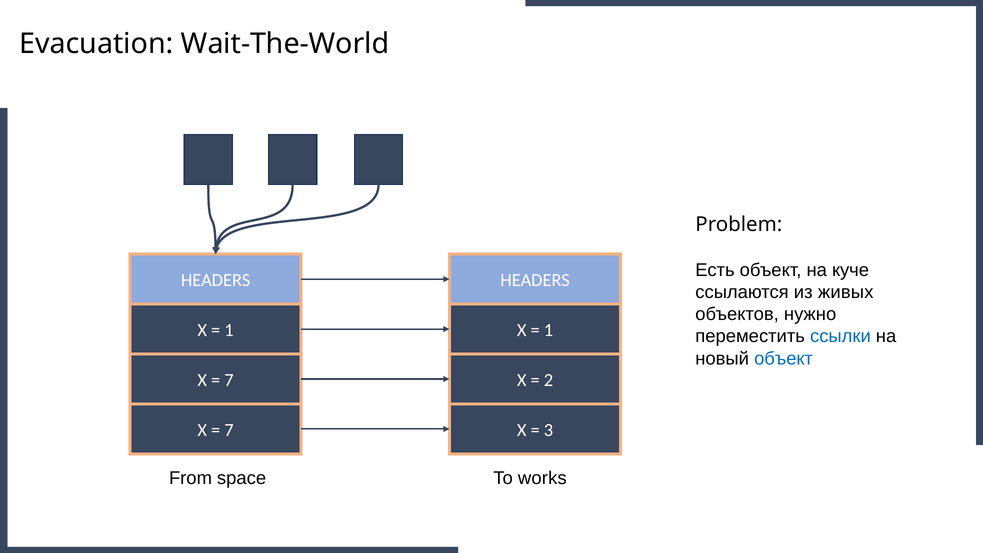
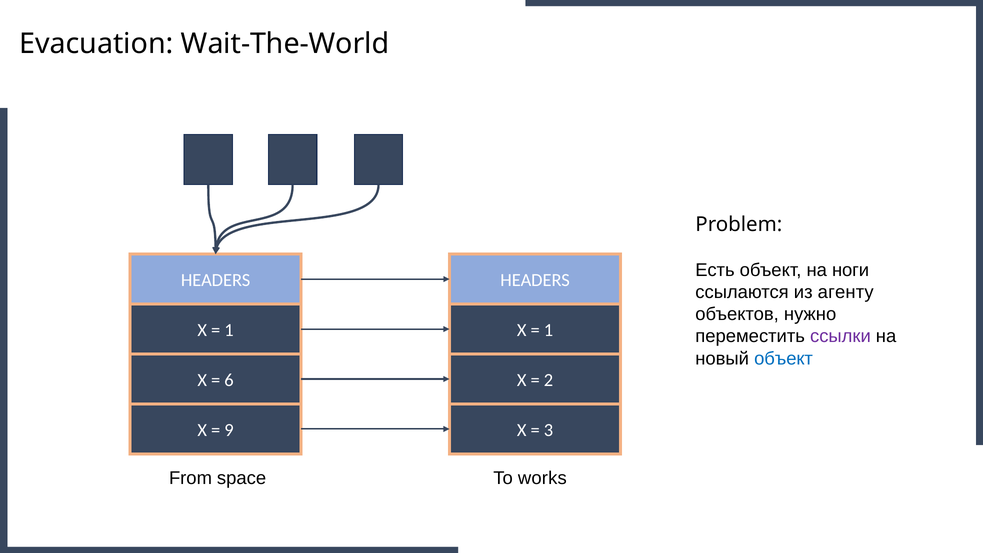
куче: куче -> ноги (851, 270)
живых: живых -> агенту (846, 292)
ссылки colour: blue -> purple (840, 336)
7: 7 -> 6 (229, 380)
7: 7 -> 9 (229, 430)
